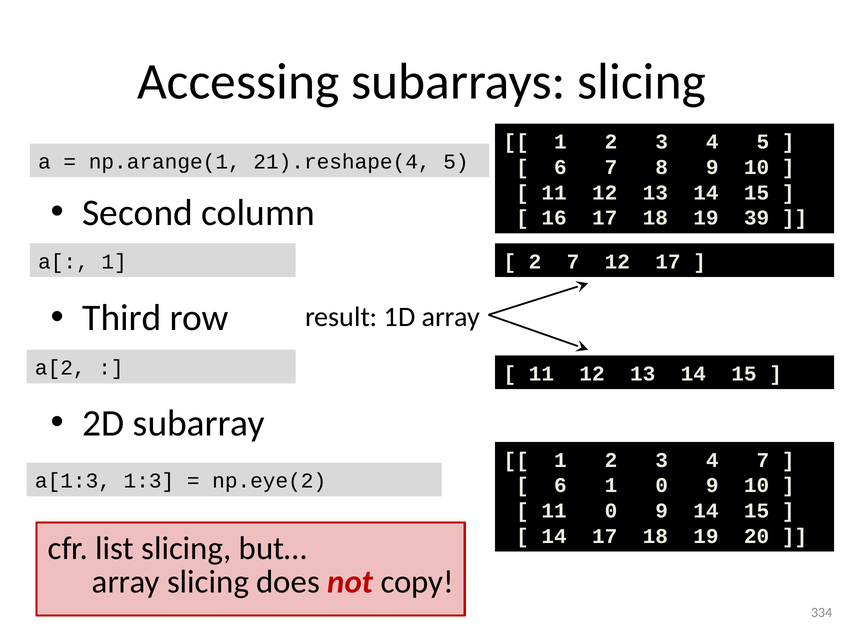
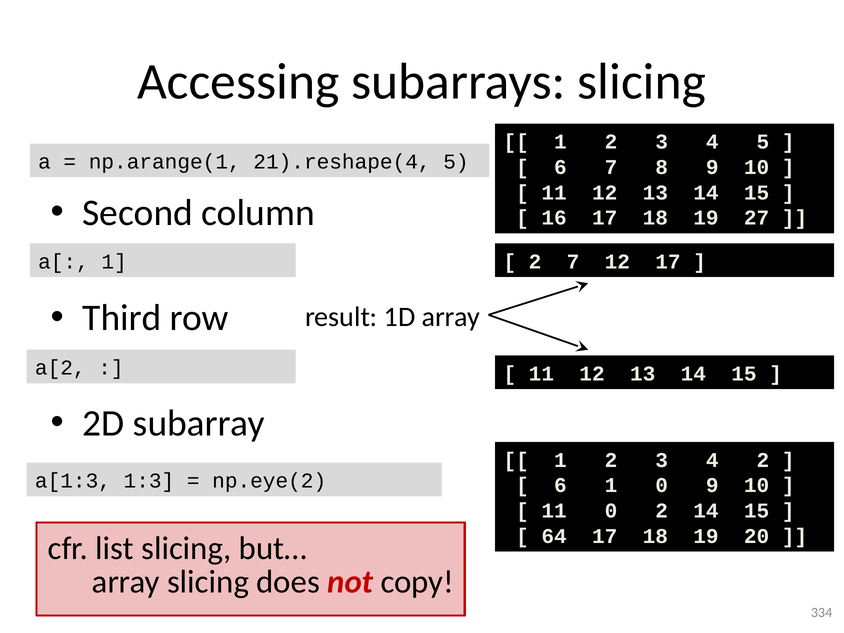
39: 39 -> 27 (757, 218)
4 7: 7 -> 2 (763, 460)
11 0 9: 9 -> 2 (662, 511)
14: 14 -> 64 (554, 536)
